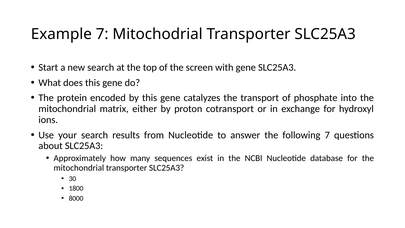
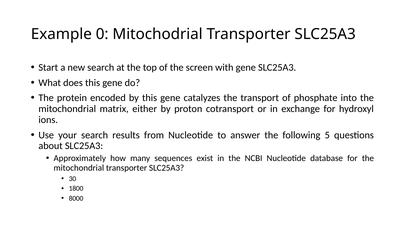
Example 7: 7 -> 0 (102, 34)
following 7: 7 -> 5 (327, 135)
